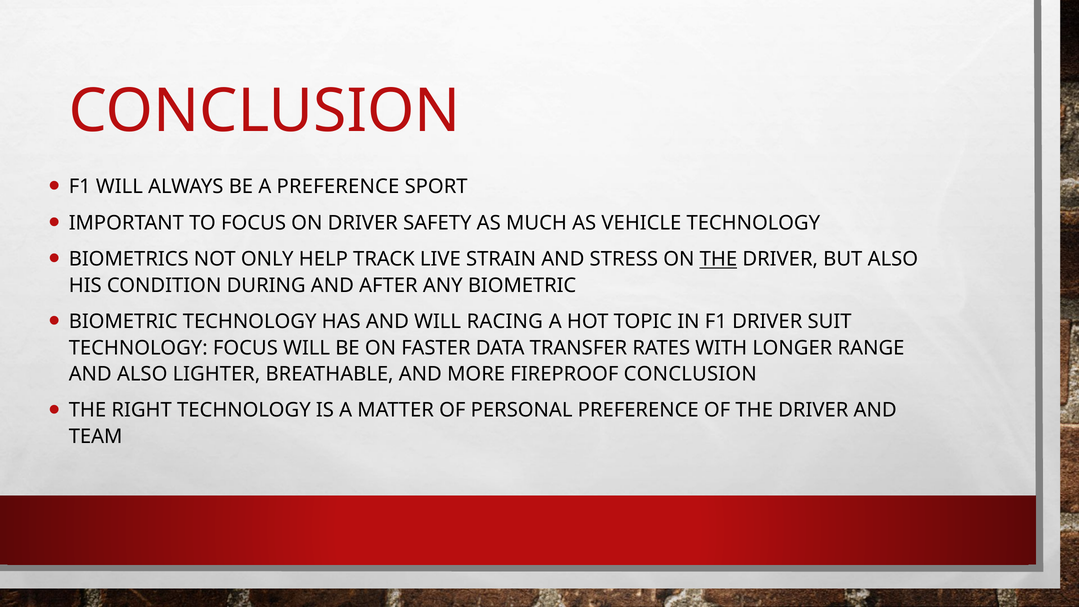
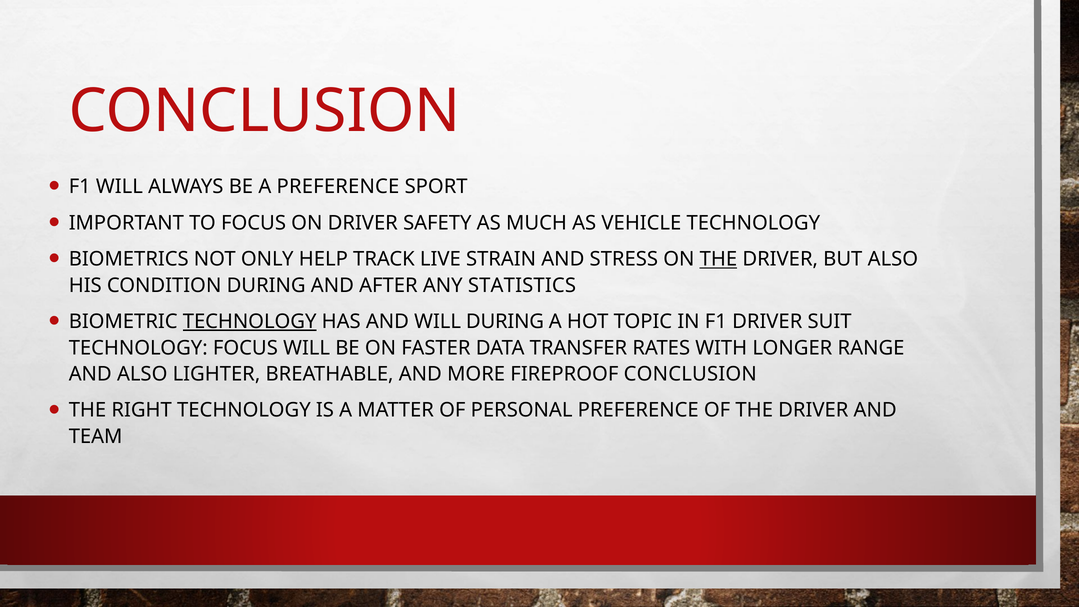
ANY BIOMETRIC: BIOMETRIC -> STATISTICS (522, 285)
TECHNOLOGY underline: none -> present (250, 322)
WILL RACING: RACING -> DURING (505, 322)
